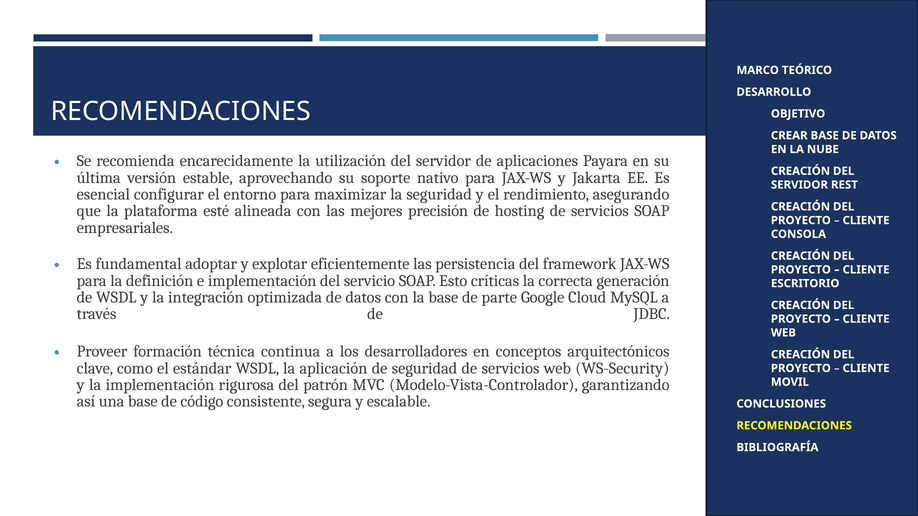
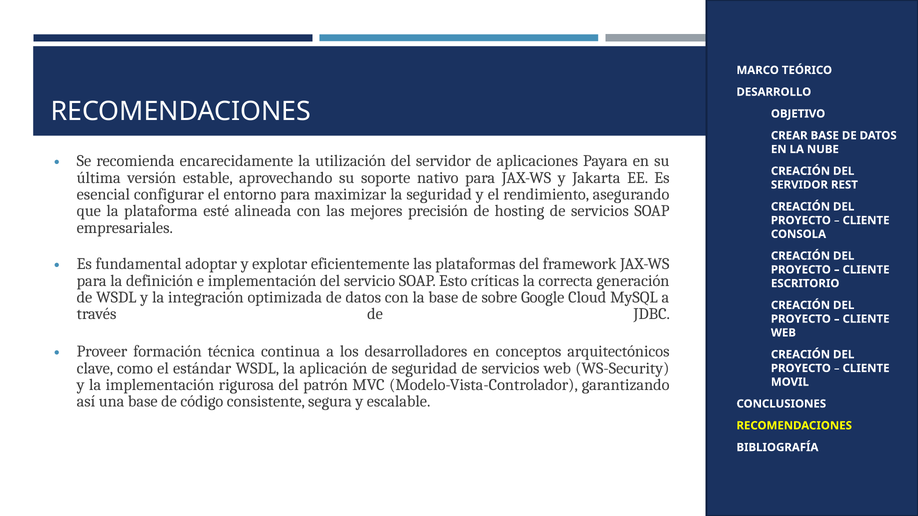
persistencia: persistencia -> plataformas (475, 264)
parte: parte -> sobre (499, 298)
